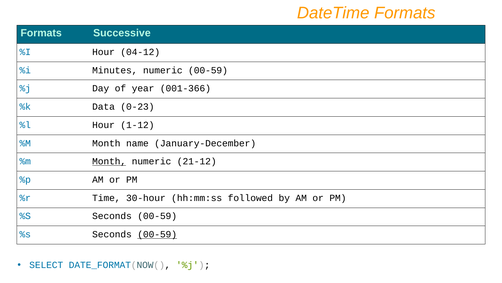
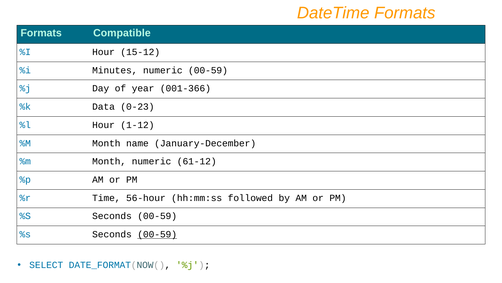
Successive: Successive -> Compatible (122, 33)
04-12: 04-12 -> 15-12 (140, 52)
Month underline: present -> none (109, 161)
21-12: 21-12 -> 61-12 (197, 161)
30-hour: 30-hour -> 56-hour (146, 198)
